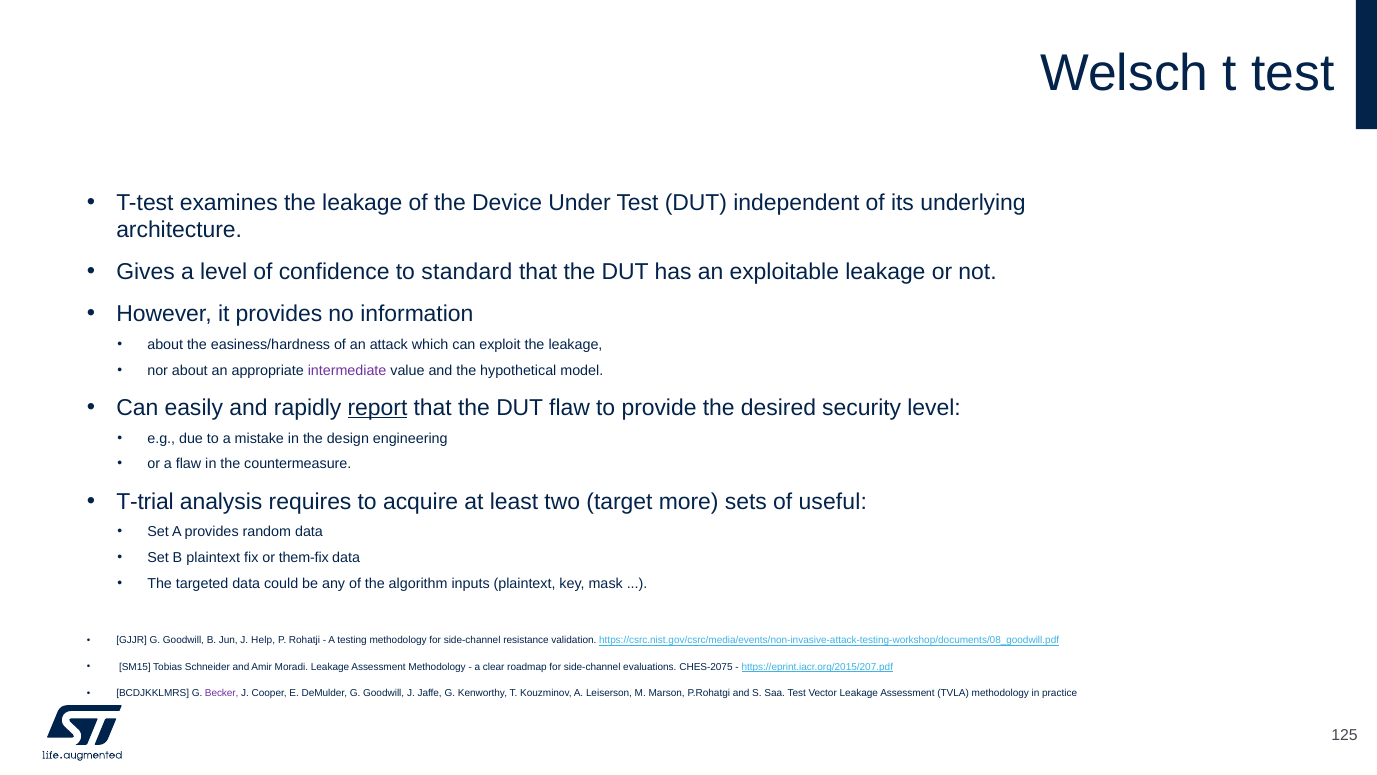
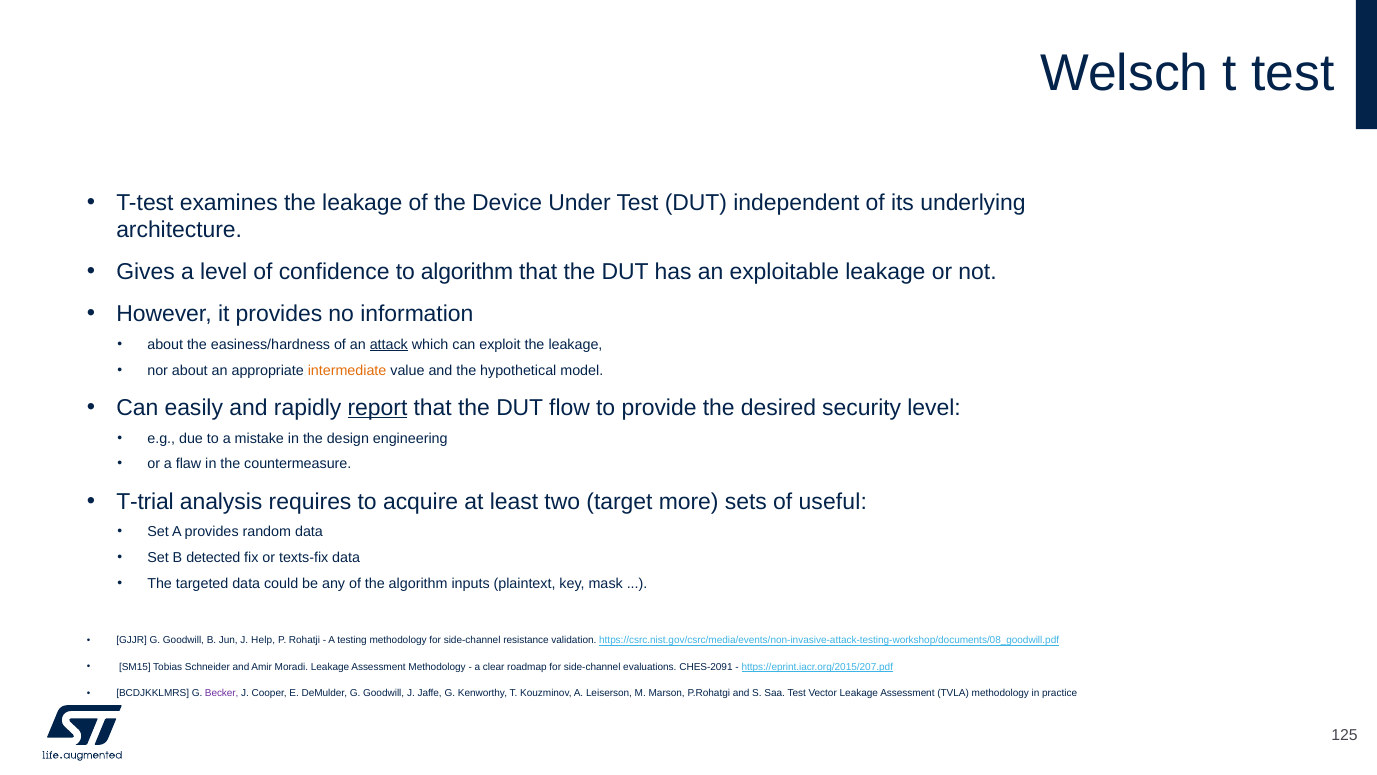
to standard: standard -> algorithm (467, 272)
attack underline: none -> present (389, 344)
intermediate colour: purple -> orange (347, 370)
DUT flaw: flaw -> flow (570, 408)
B plaintext: plaintext -> detected (213, 557)
them-fix: them-fix -> texts-fix (304, 557)
CHES-2075: CHES-2075 -> CHES-2091 (706, 667)
